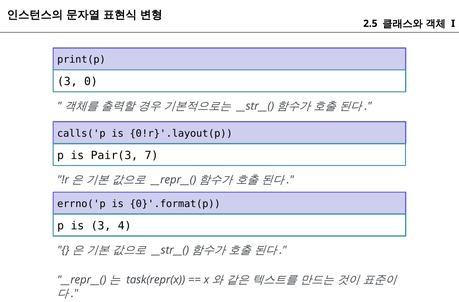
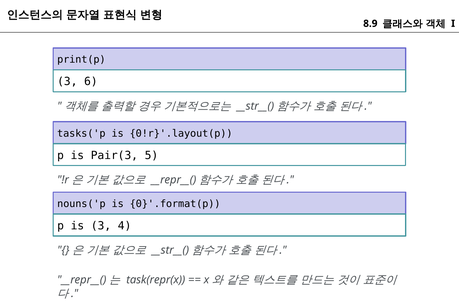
2.5: 2.5 -> 8.9 (370, 24)
0: 0 -> 6 (91, 81)
calls('p: calls('p -> tasks('p (81, 133)
7: 7 -> 5 (151, 155)
errno('p: errno('p -> nouns('p (81, 203)
